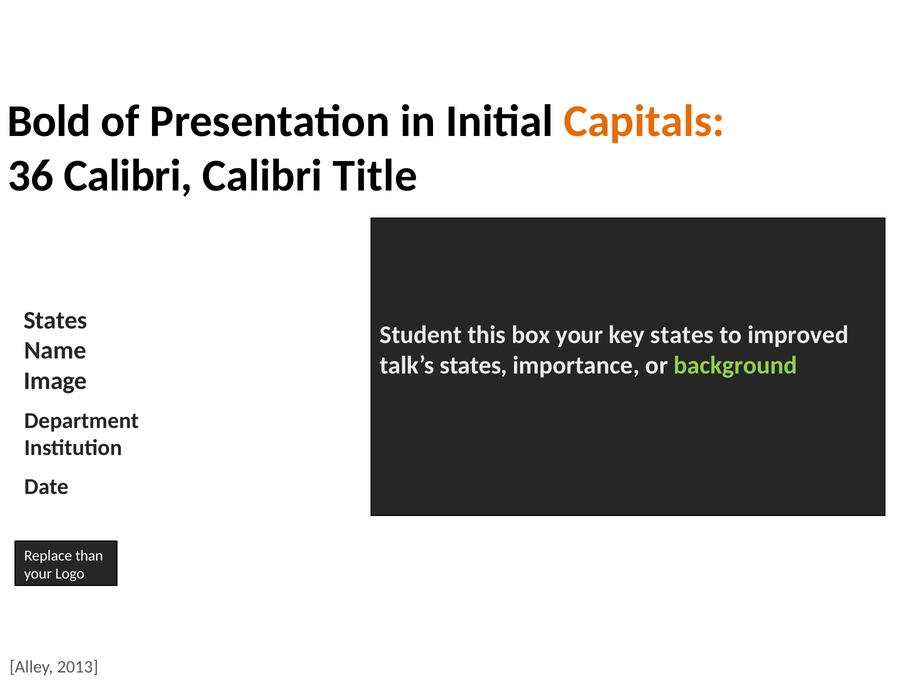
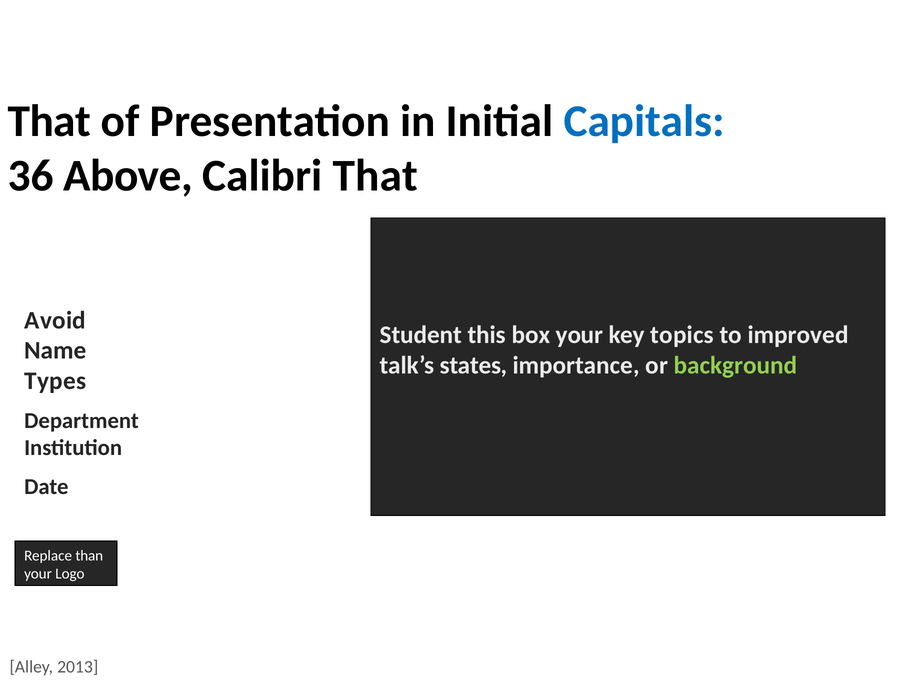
Bold: Bold -> That (49, 121)
Capitals colour: orange -> blue (644, 121)
36 Calibri: Calibri -> Above (128, 176)
Calibri Title: Title -> That (375, 176)
States: States -> Avoid (55, 320)
key states: states -> topics (682, 335)
Image: Image -> Types (55, 381)
